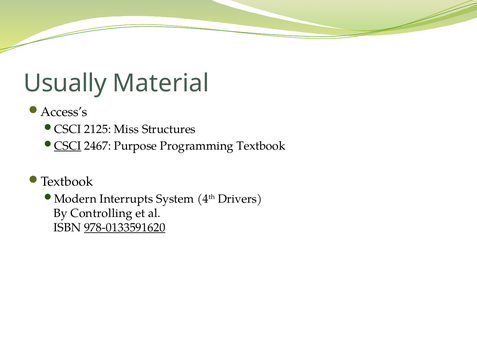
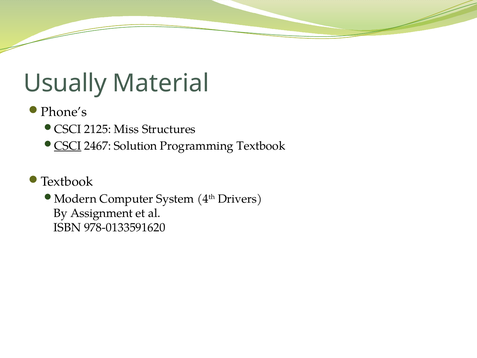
Access’s: Access’s -> Phone’s (64, 112)
Purpose: Purpose -> Solution (136, 146)
Interrupts: Interrupts -> Computer (126, 199)
Controlling: Controlling -> Assignment (102, 213)
978-0133591620 underline: present -> none (125, 227)
